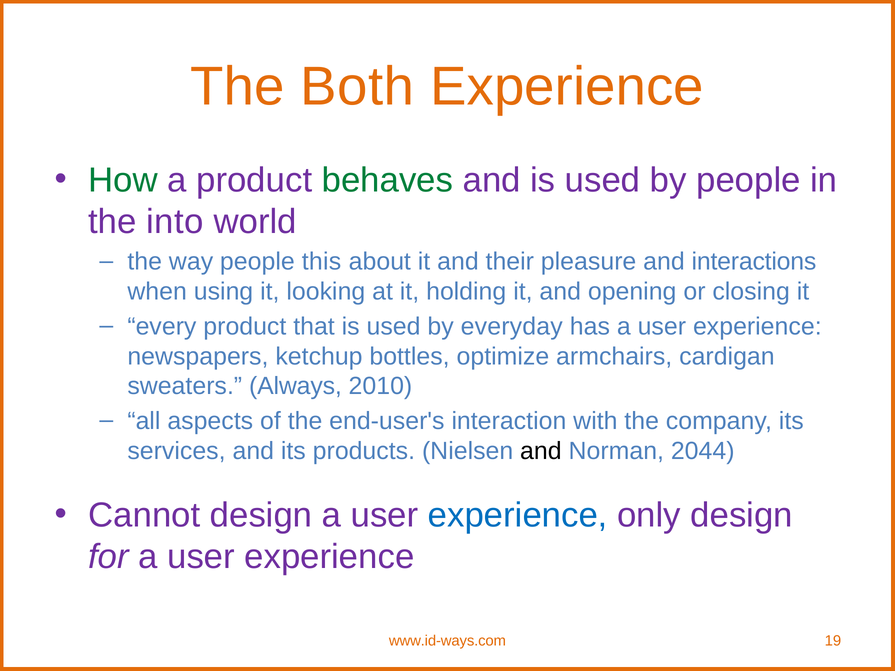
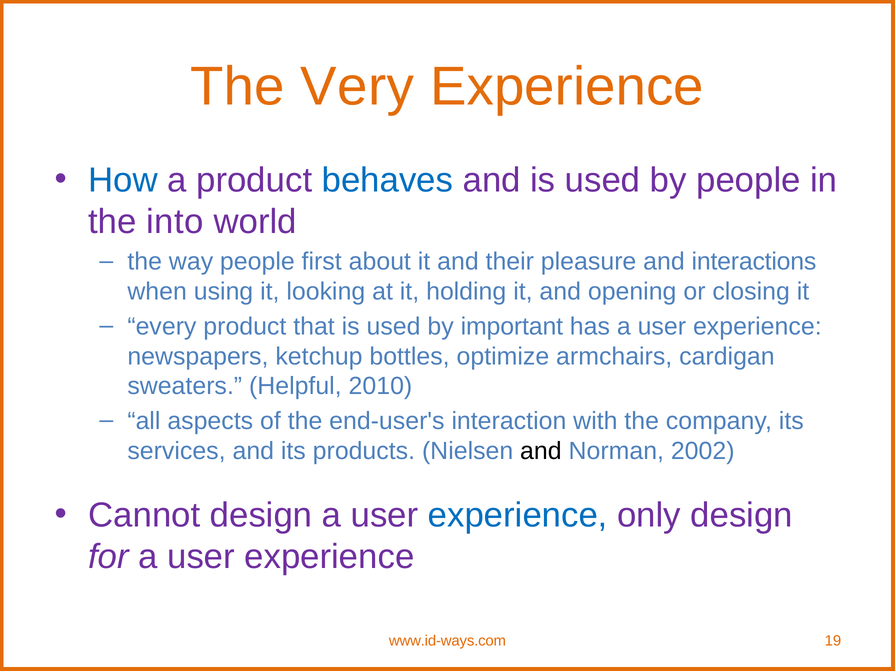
Both: Both -> Very (357, 87)
How colour: green -> blue (123, 180)
behaves colour: green -> blue (388, 180)
this: this -> first (322, 262)
everyday: everyday -> important (512, 327)
Always: Always -> Helpful (295, 386)
2044: 2044 -> 2002 (703, 451)
